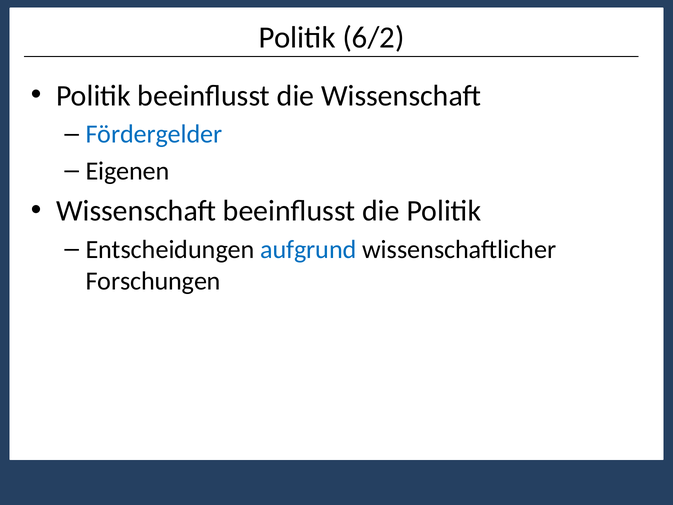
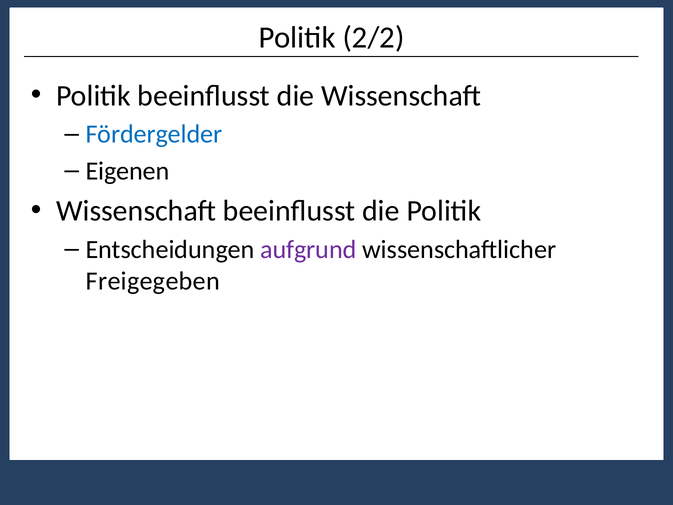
6/2: 6/2 -> 2/2 (373, 38)
aufgrund colour: blue -> purple (308, 249)
Forschungen: Forschungen -> Freigegeben (153, 281)
